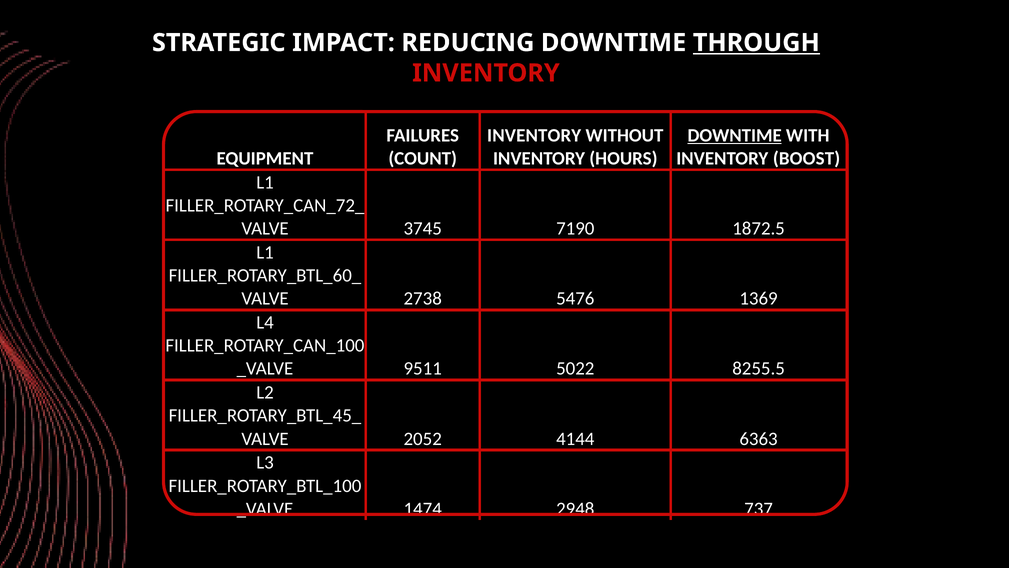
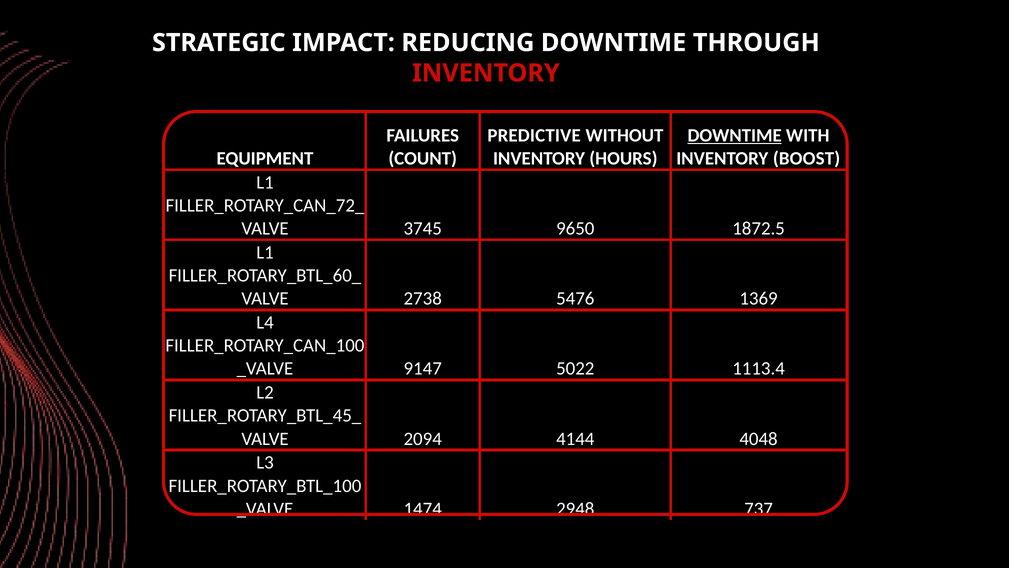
THROUGH underline: present -> none (756, 43)
INVENTORY: INVENTORY -> PREDICTIVE (534, 135)
7190: 7190 -> 9650 (575, 228)
9511: 9511 -> 9147 (423, 368)
8255.5: 8255.5 -> 1113.4 (759, 368)
2052: 2052 -> 2094 (423, 438)
6363: 6363 -> 4048 (759, 438)
